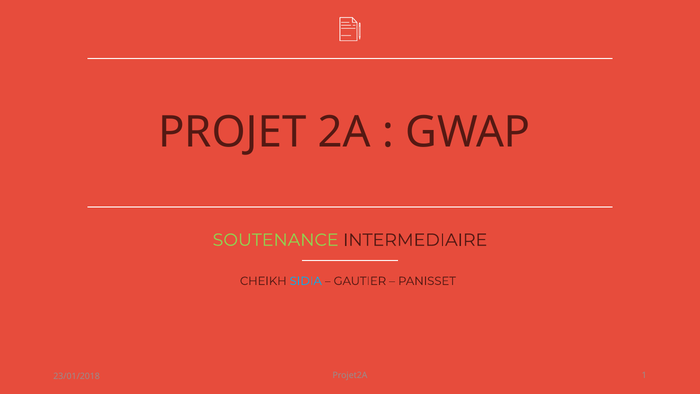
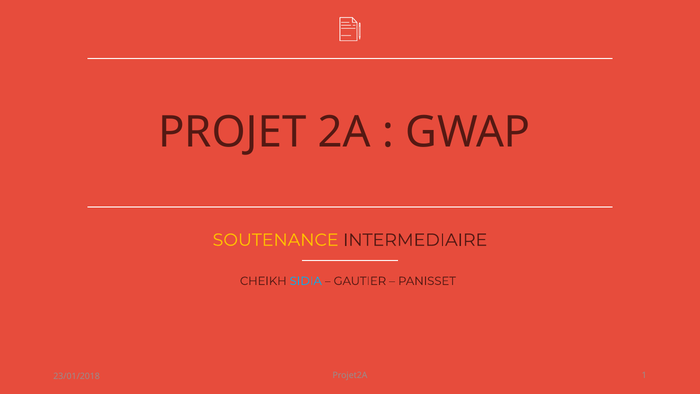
SOUTENANCE colour: light green -> yellow (276, 240)
